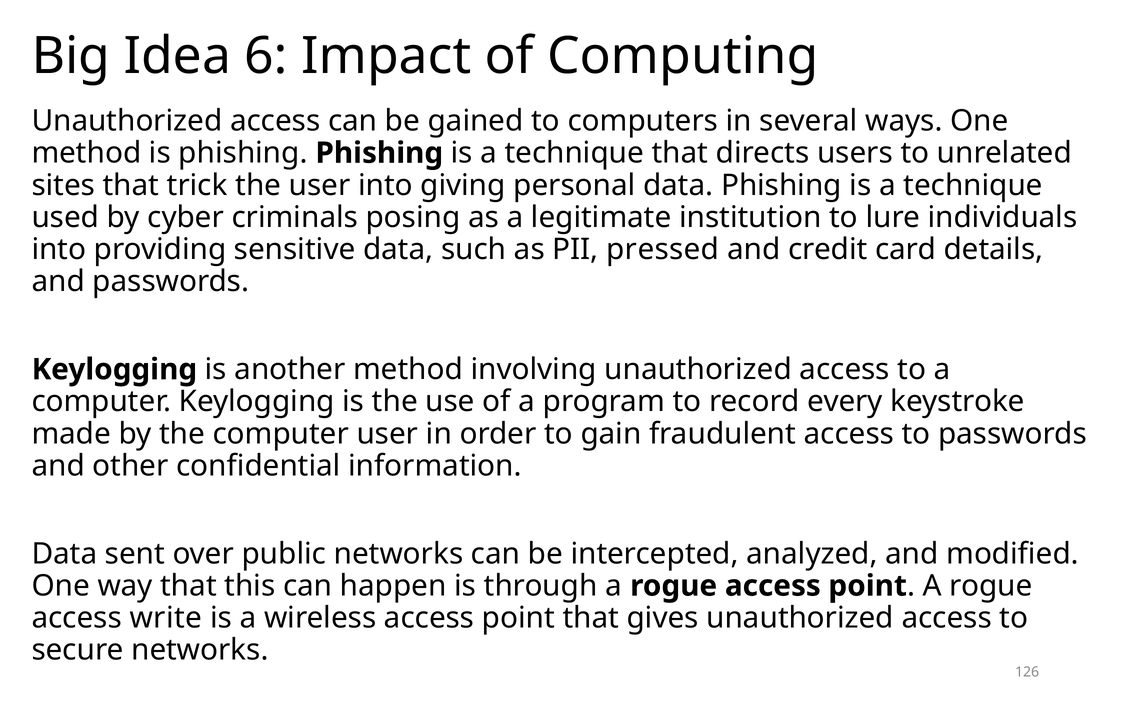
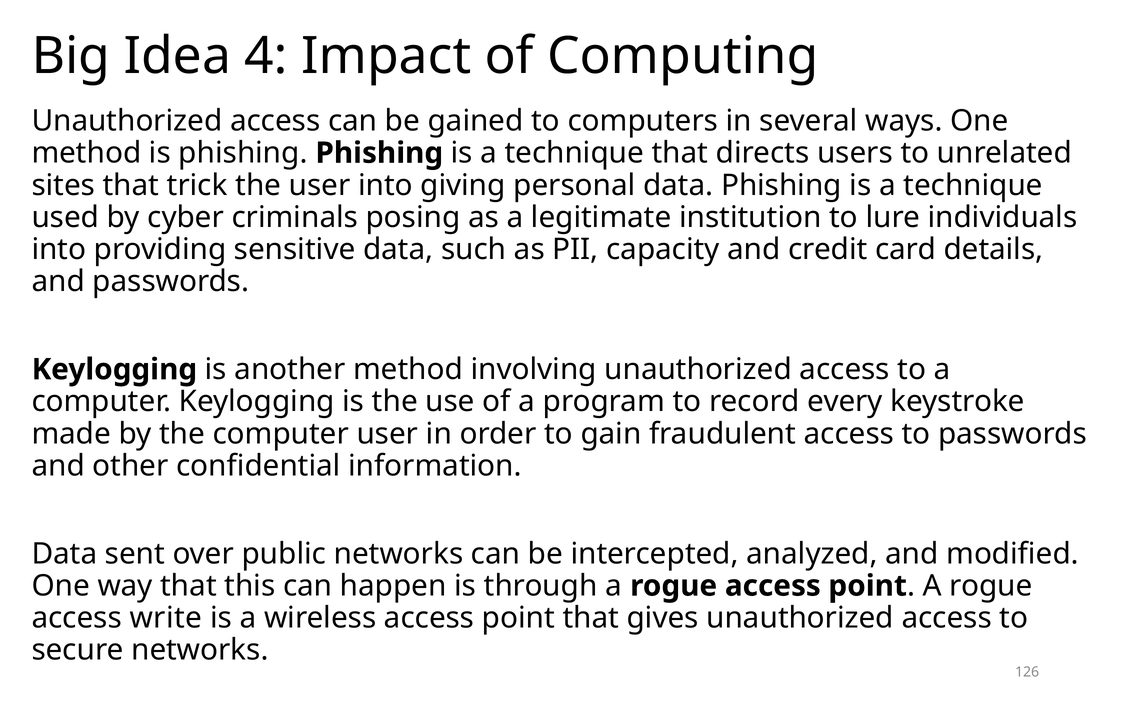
6: 6 -> 4 (266, 56)
pressed: pressed -> capacity (663, 249)
